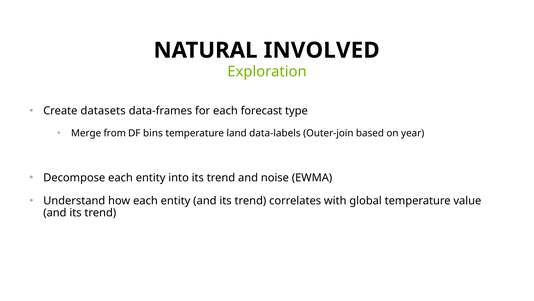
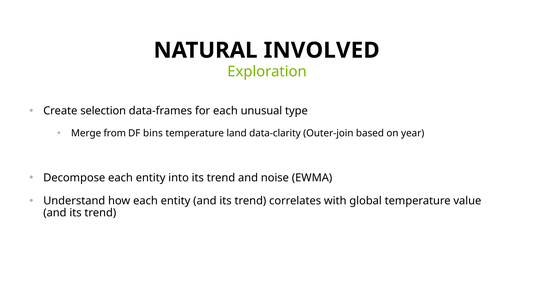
datasets: datasets -> selection (103, 111)
forecast: forecast -> unusual (261, 111)
data-labels: data-labels -> data-clarity (275, 133)
